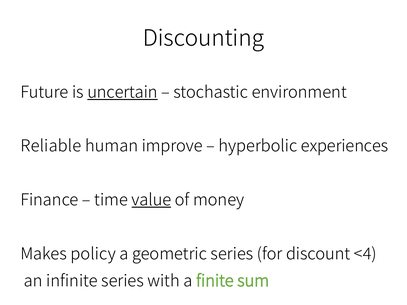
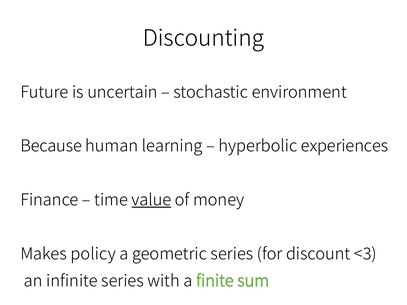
uncertain underline: present -> none (123, 92)
Reliable: Reliable -> Because (51, 146)
improve: improve -> learning (172, 146)
<4: <4 -> <3 (365, 254)
